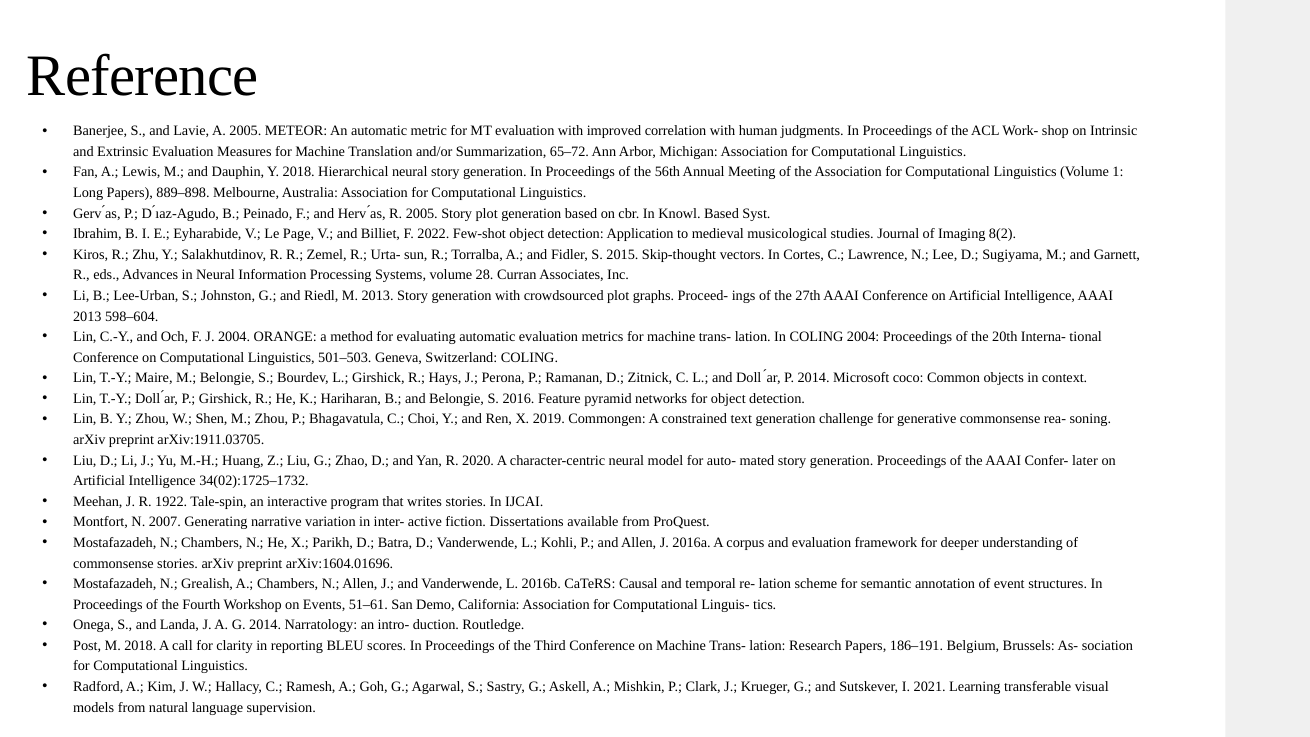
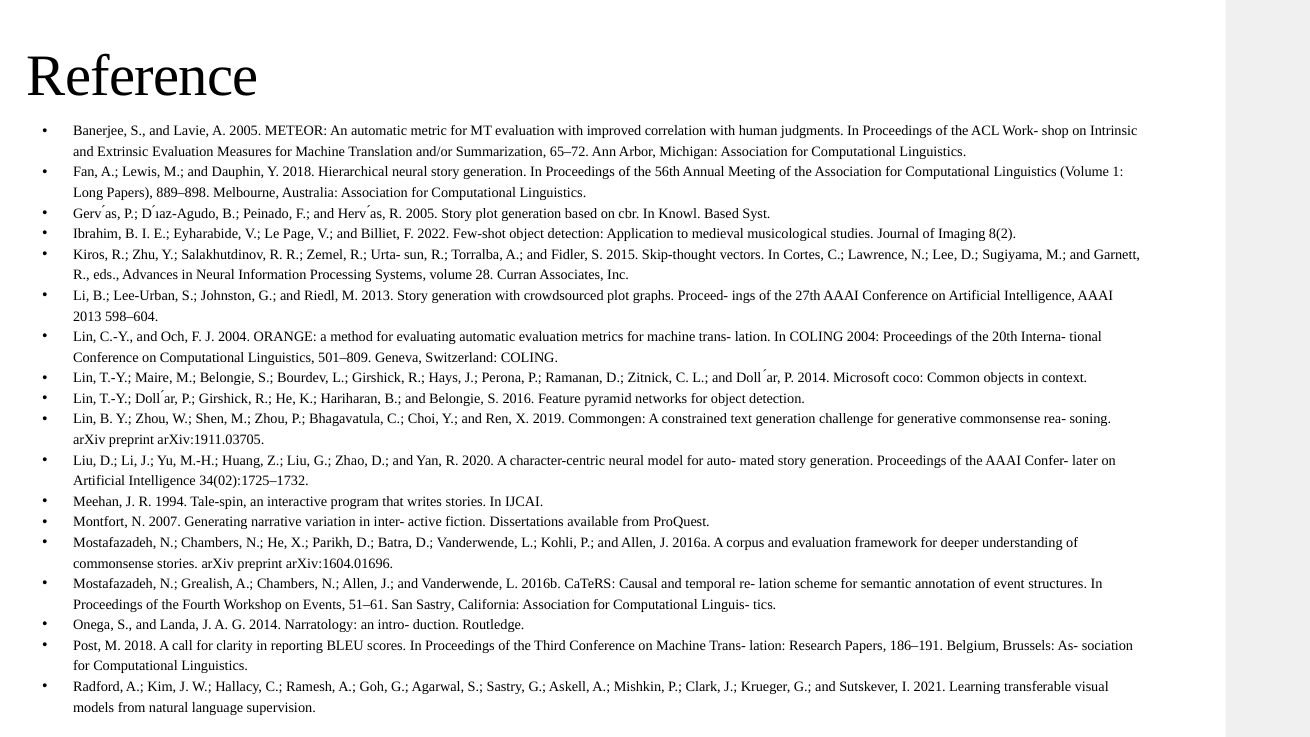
501–503: 501–503 -> 501–809 (345, 357)
1922: 1922 -> 1994 (171, 501)
San Demo: Demo -> Sastry (435, 604)
